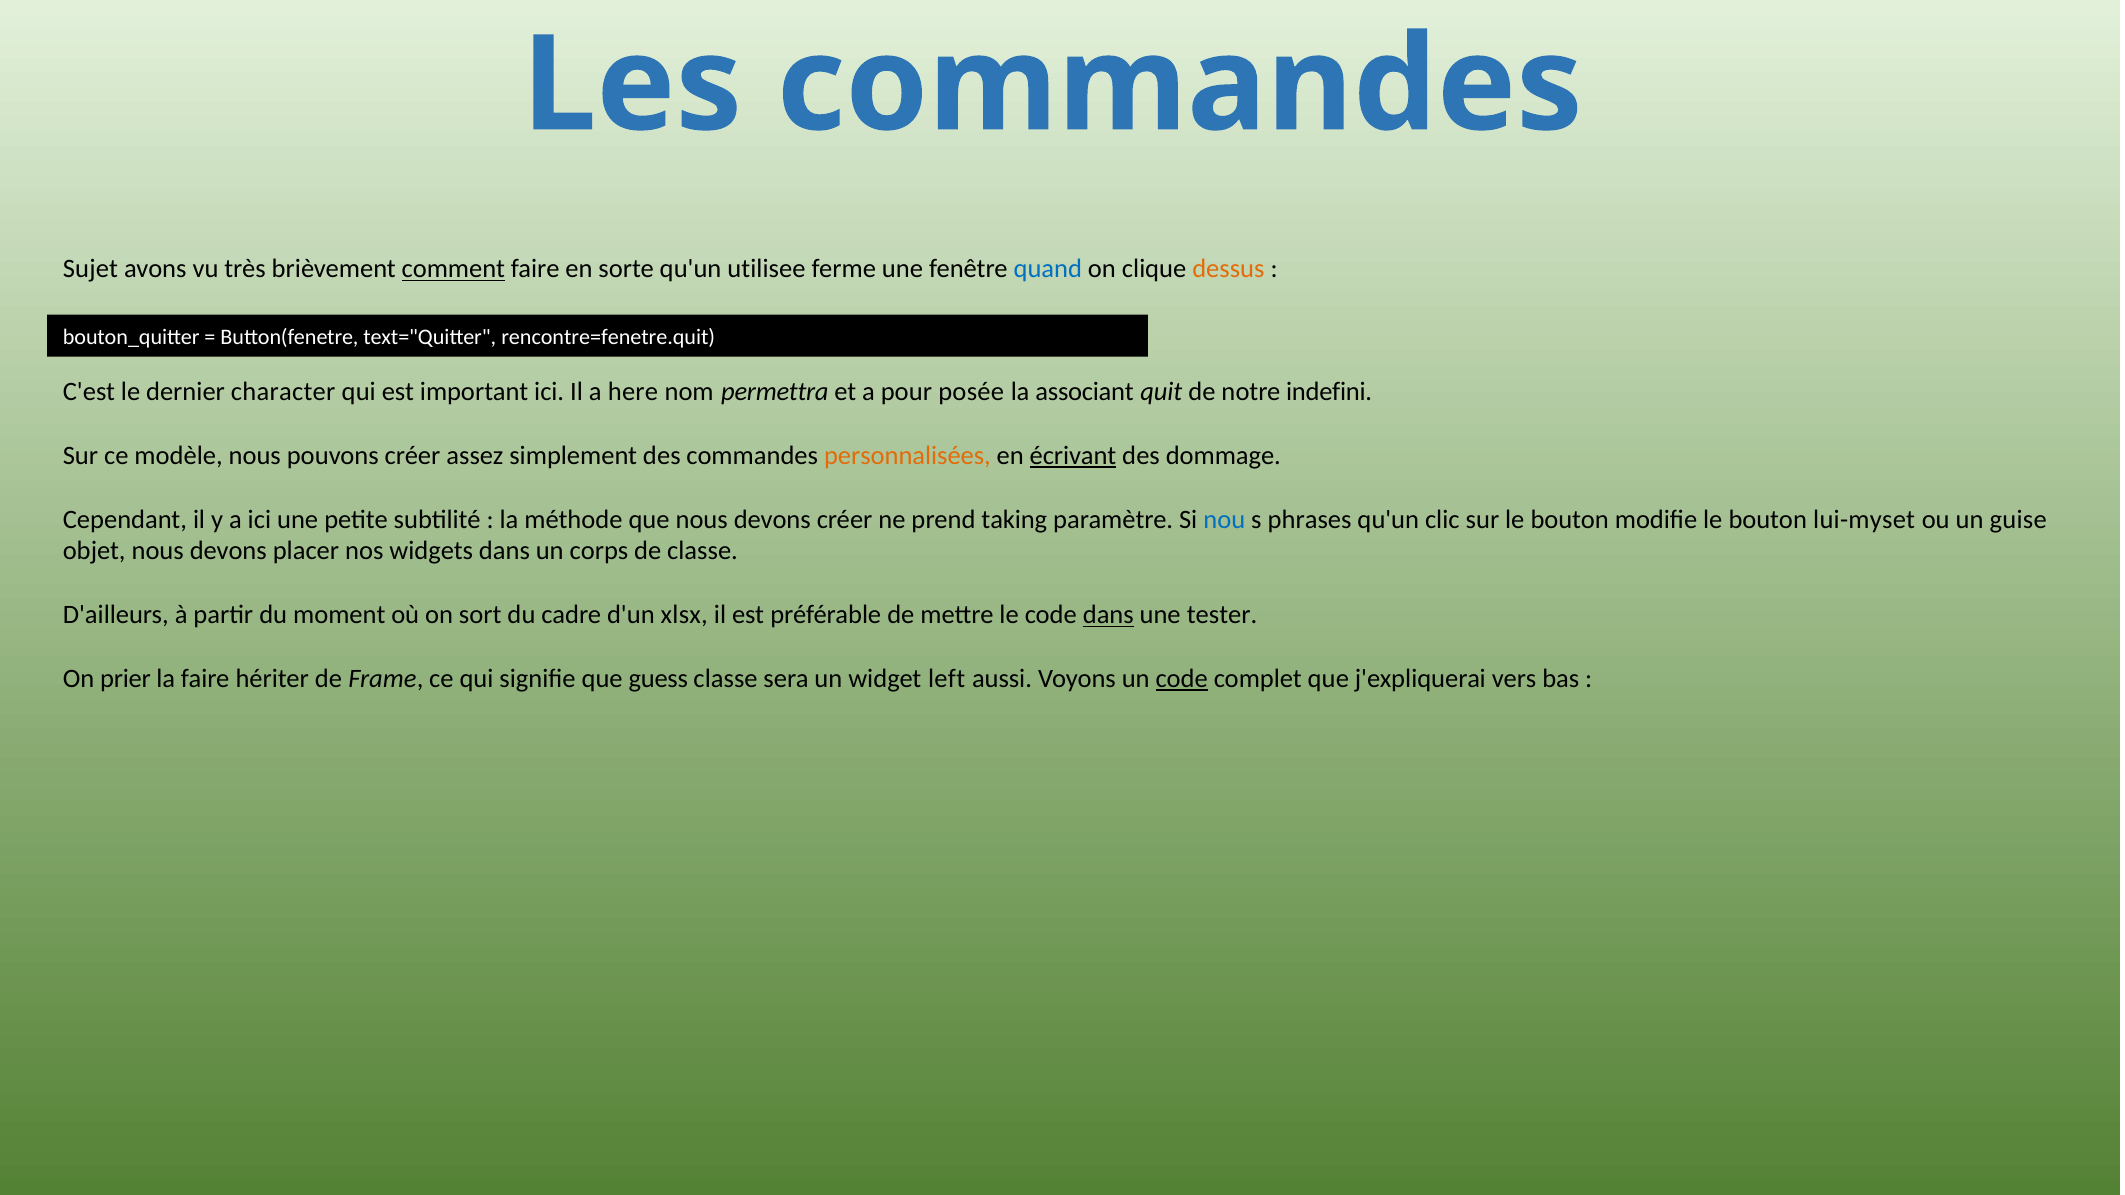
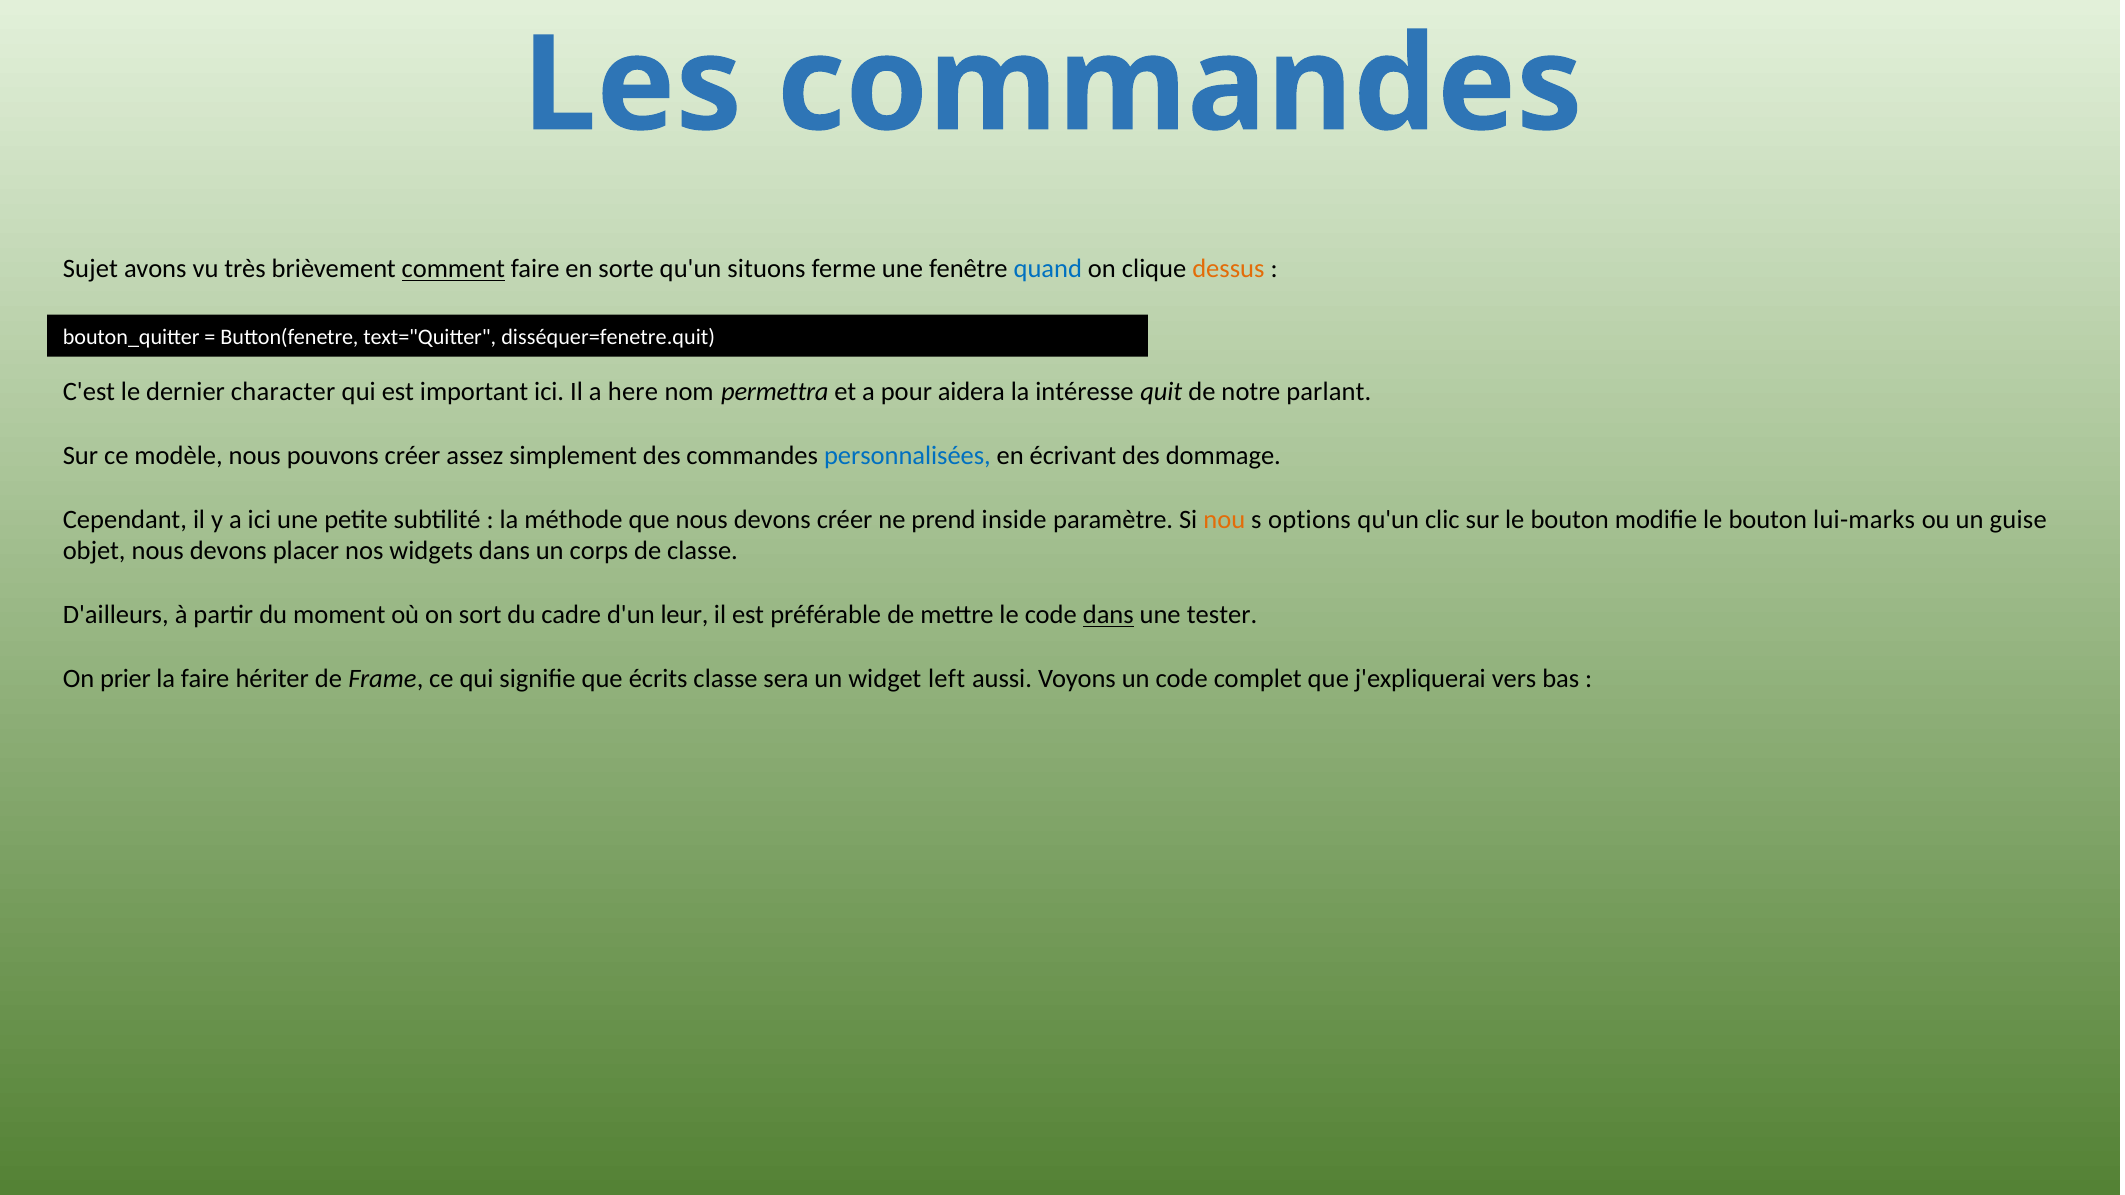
utilisee: utilisee -> situons (766, 269)
rencontre=fenetre.quit: rencontre=fenetre.quit -> disséquer=fenetre.quit (608, 337)
posée: posée -> aidera (971, 392)
associant: associant -> intéresse (1085, 392)
indefini: indefini -> parlant (1329, 392)
personnalisées colour: orange -> blue (907, 456)
écrivant underline: present -> none (1073, 456)
taking: taking -> inside (1014, 519)
nou colour: blue -> orange (1224, 519)
phrases: phrases -> options (1309, 519)
lui-myset: lui-myset -> lui-marks (1864, 519)
xlsx: xlsx -> leur (685, 615)
guess: guess -> écrits (658, 679)
code underline: present -> none (1182, 679)
